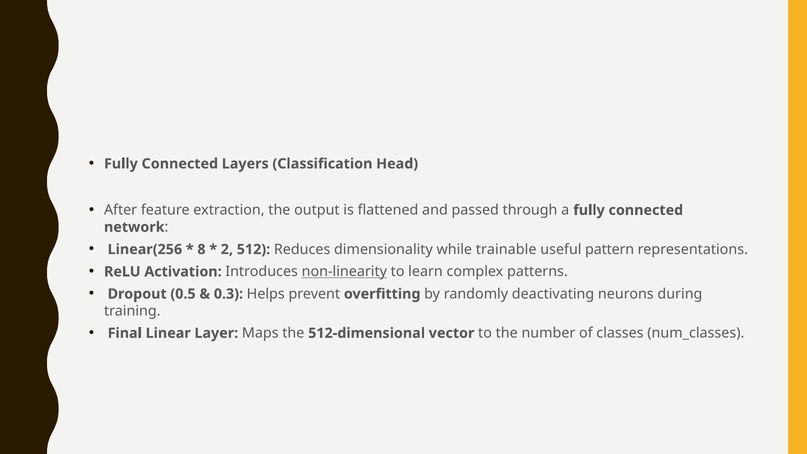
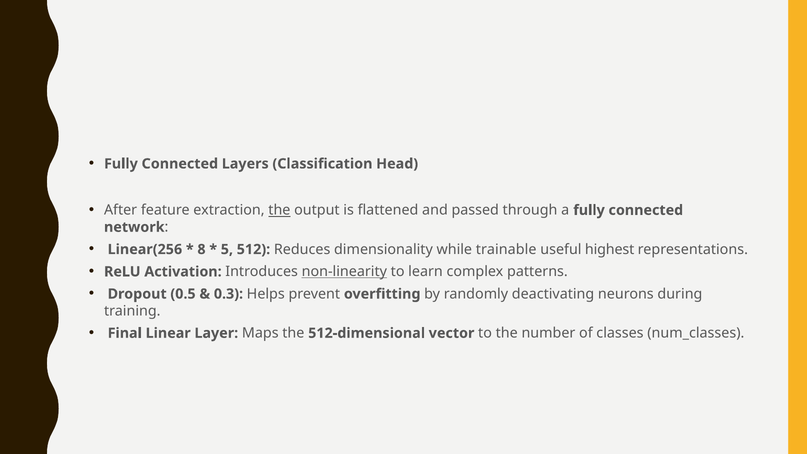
the underline: none -> present (279, 210)
2: 2 -> 5 (227, 249)
pattern: pattern -> highest (610, 249)
